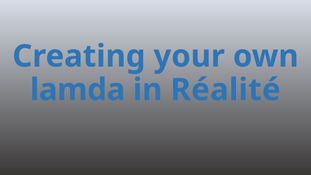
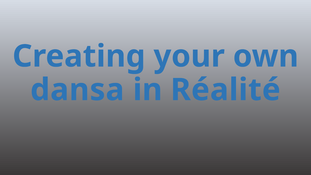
lamda: lamda -> dansa (77, 90)
